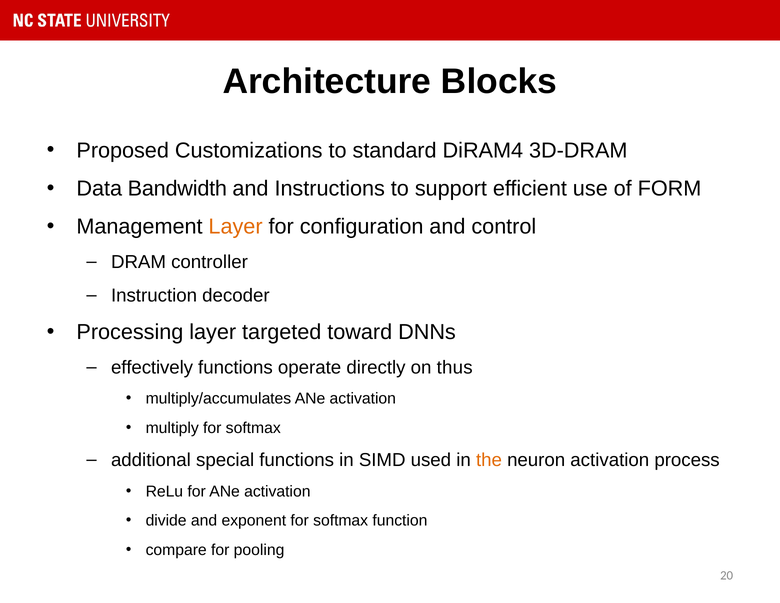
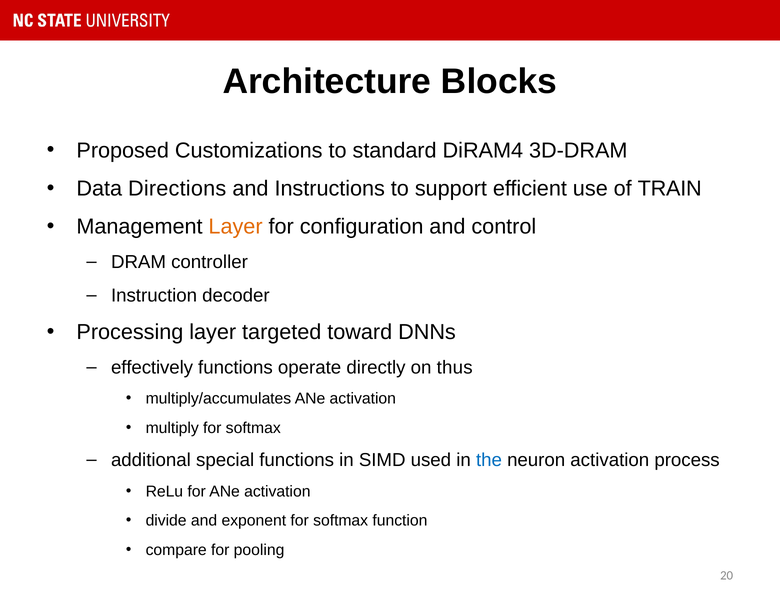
Bandwidth: Bandwidth -> Directions (177, 188)
FORM: FORM -> TRAIN (670, 188)
the colour: orange -> blue (489, 460)
